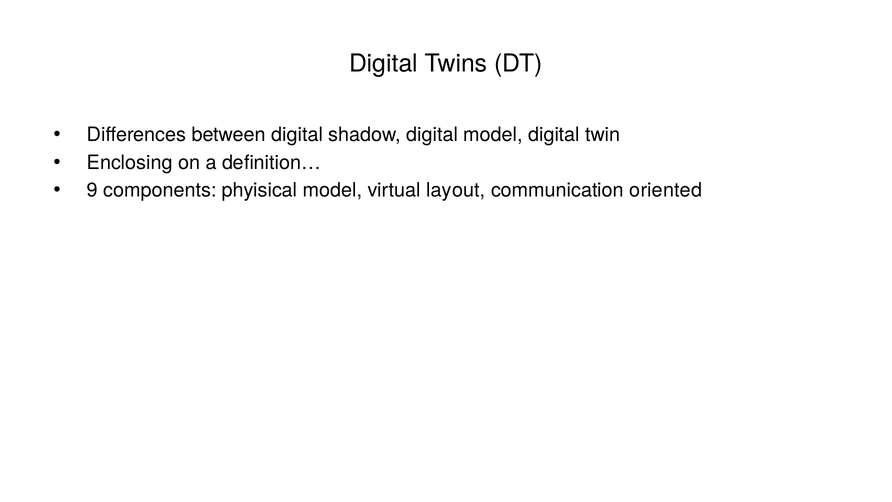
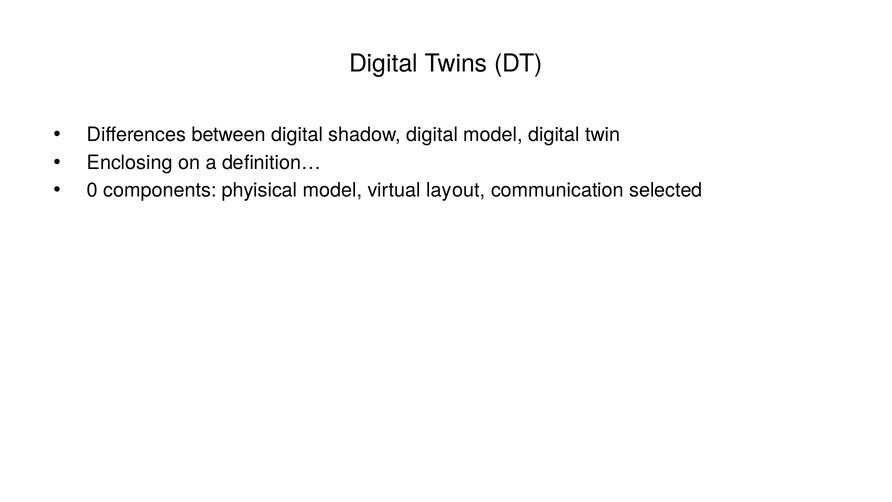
9: 9 -> 0 (92, 190)
oriented: oriented -> selected (666, 190)
